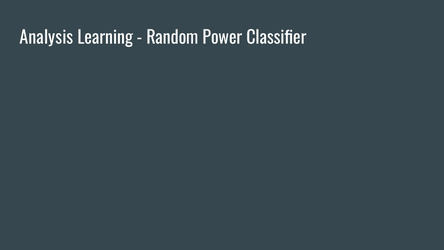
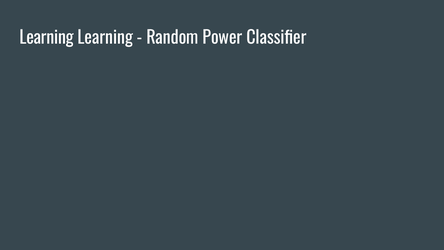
Analysis: Analysis -> Learning (47, 38)
